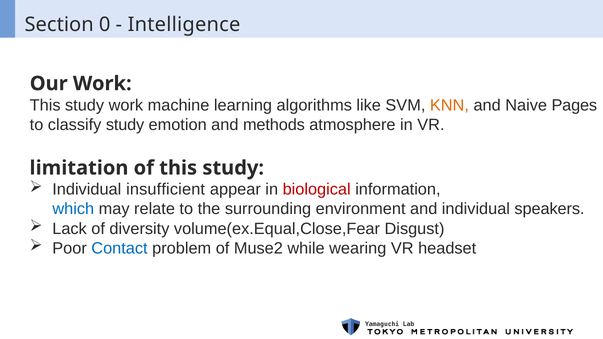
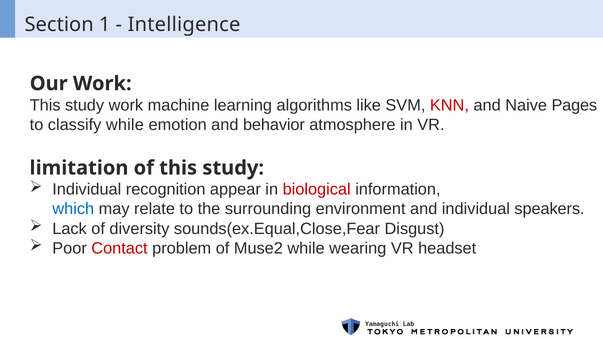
0: 0 -> 1 (105, 25)
KNN colour: orange -> red (449, 105)
classify study: study -> while (125, 125)
methods: methods -> behavior (274, 125)
insufficient: insufficient -> recognition (166, 190)
volume(ex.Equal,Close,Fear: volume(ex.Equal,Close,Fear -> sounds(ex.Equal,Close,Fear (277, 229)
Contact colour: blue -> red (119, 248)
